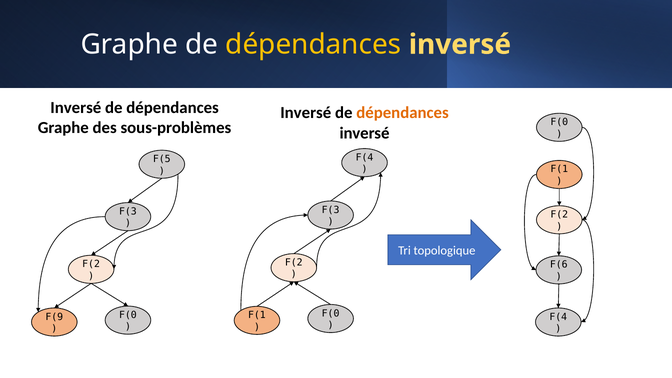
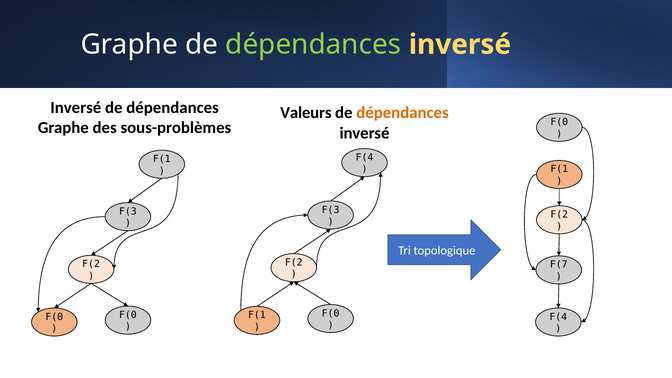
dépendances colour: yellow -> light green (313, 45)
Inversé: Inversé -> Valeurs (306, 113)
F(5: F(5 -> F(1 (162, 159)
F(6: F(6 -> F(7 (559, 265)
F(9: F(9 -> F(0 (54, 317)
